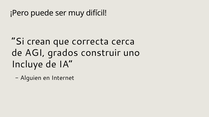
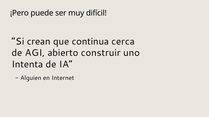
correcta: correcta -> continua (90, 42)
grados: grados -> abierto (63, 53)
Incluye: Incluye -> Intenta (27, 65)
